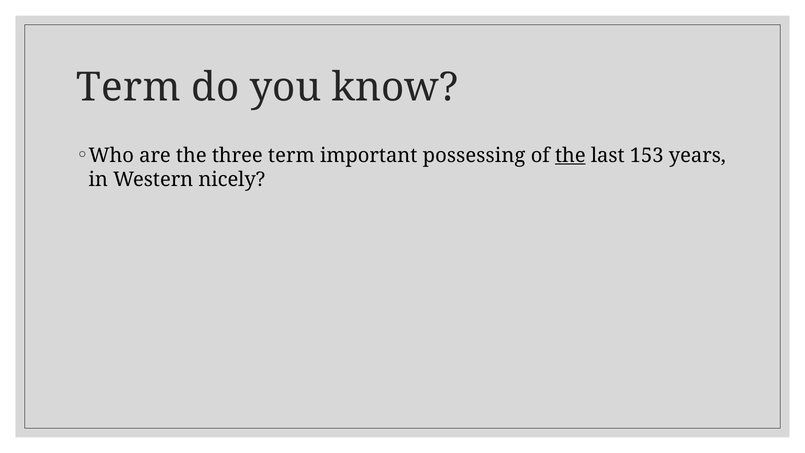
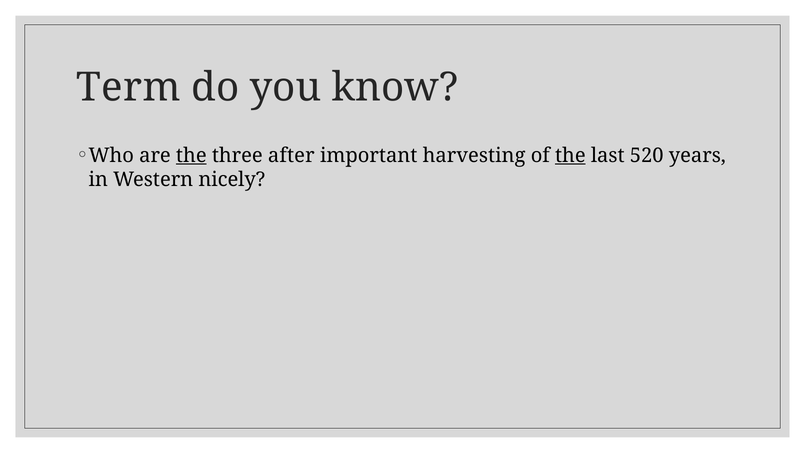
the underline: none -> present (191, 155)
three term: term -> after (291, 155)
possessing: possessing -> harvesting (474, 155)
153: 153 -> 520 (647, 155)
